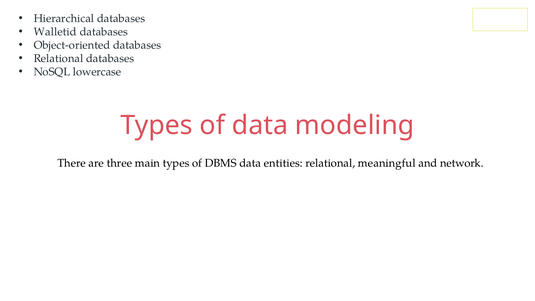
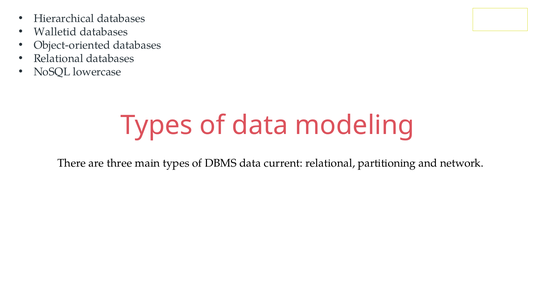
entities: entities -> current (283, 163)
meaningful: meaningful -> partitioning (387, 163)
